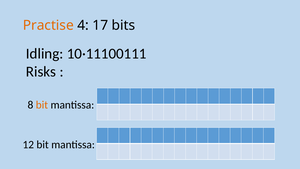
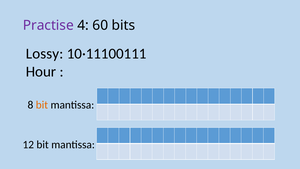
Practise colour: orange -> purple (48, 25)
17: 17 -> 60 (100, 25)
Idling: Idling -> Lossy (45, 54)
Risks: Risks -> Hour (41, 72)
